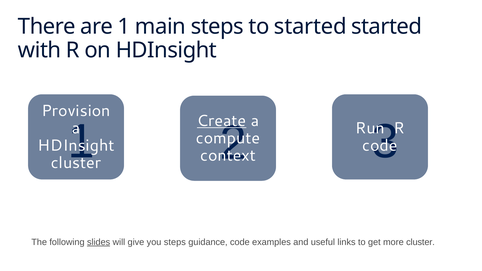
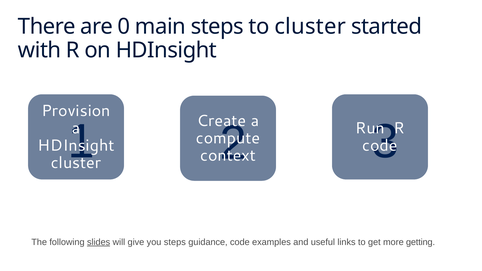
are 1: 1 -> 0 (124, 26)
to started: started -> cluster (310, 26)
Create underline: present -> none (222, 121)
more cluster: cluster -> getting (421, 242)
